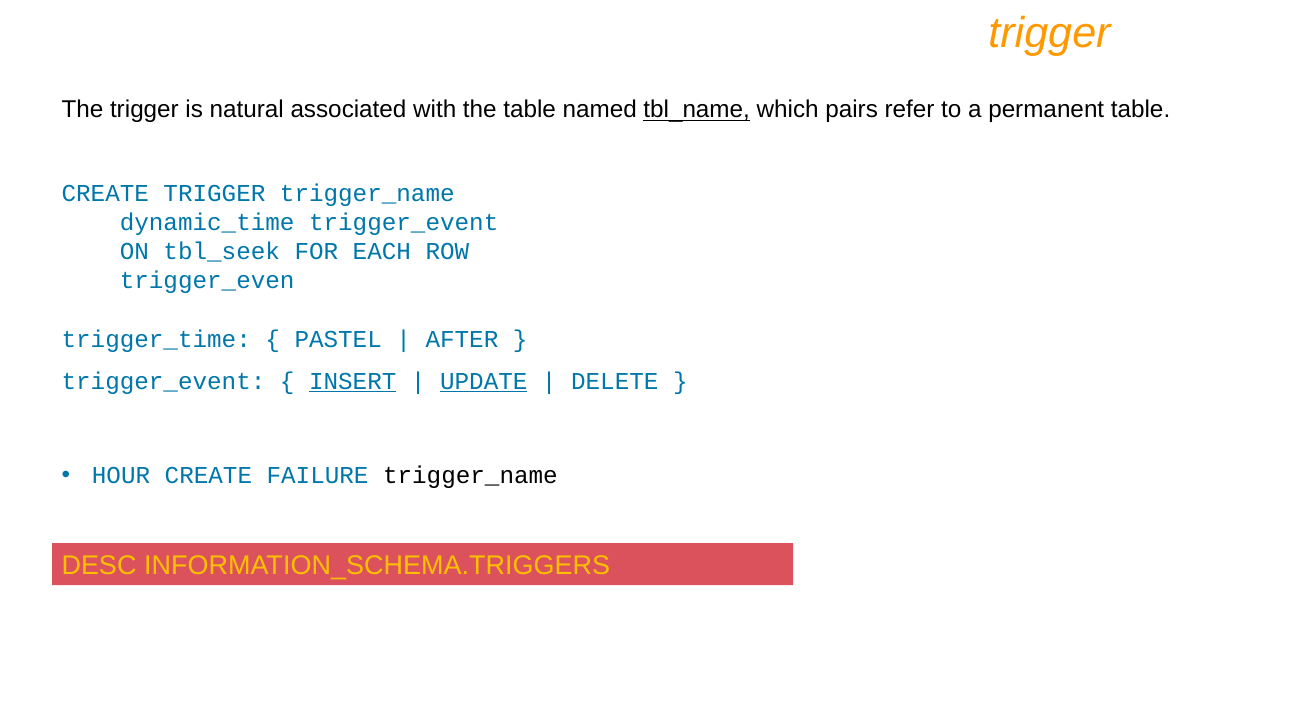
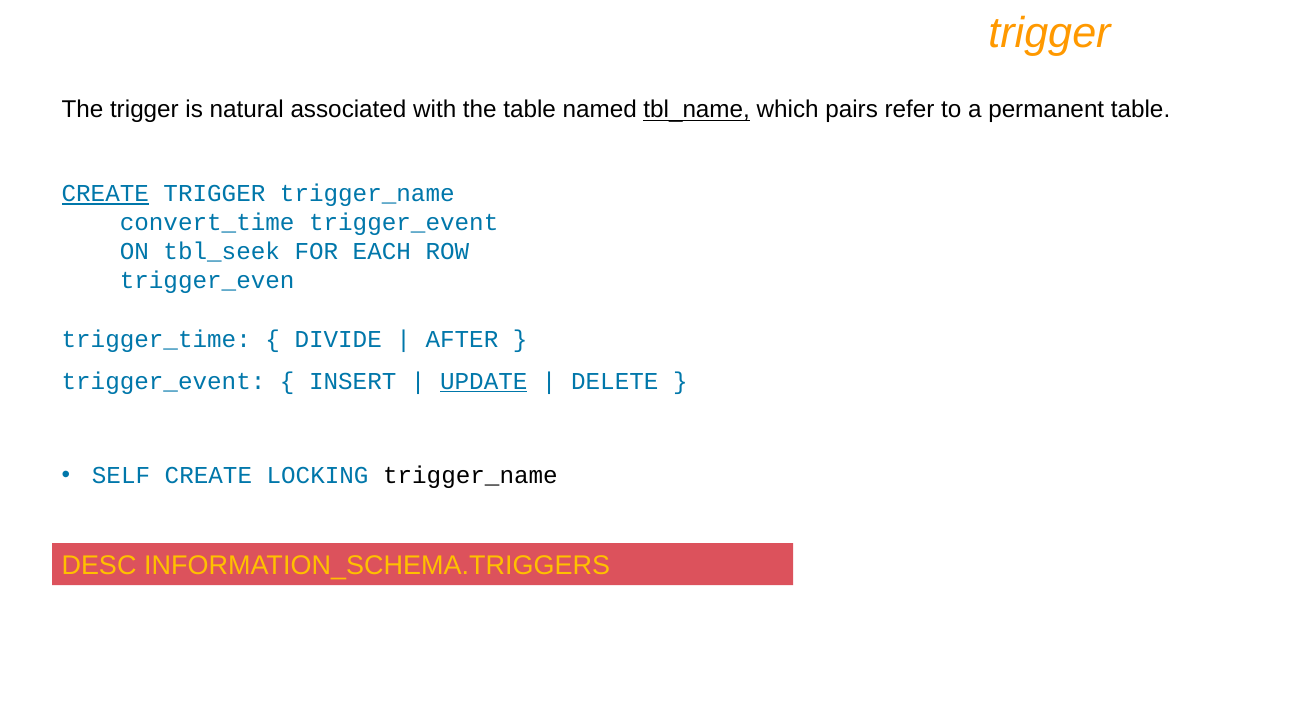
CREATE underline: none -> present (105, 193)
dynamic_time: dynamic_time -> convert_time (207, 223)
PASTEL: PASTEL -> DIVIDE (338, 339)
INSERT underline: present -> none (353, 381)
HOUR: HOUR -> SELF (121, 476)
FAILURE: FAILURE -> LOCKING (318, 476)
